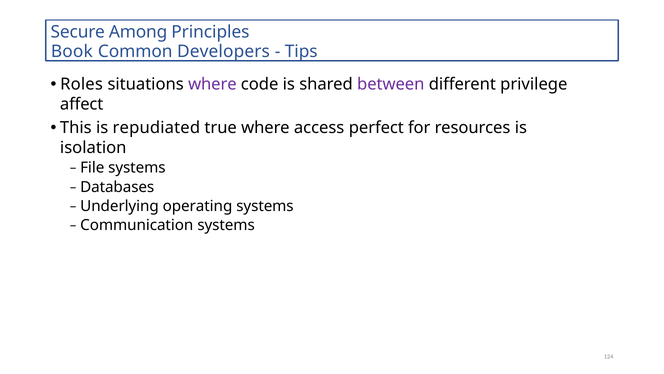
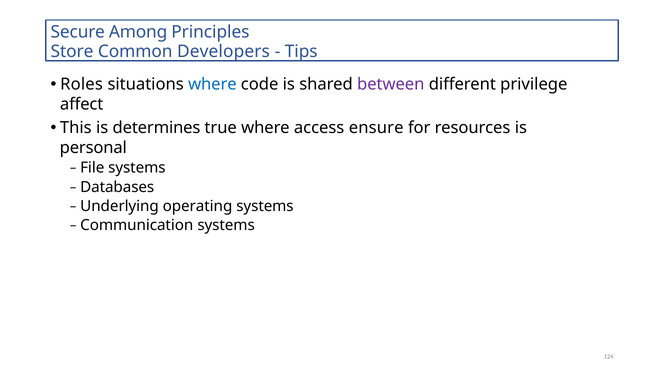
Book: Book -> Store (72, 52)
where colour: purple -> blue (212, 84)
repudiated: repudiated -> determines (157, 128)
perfect: perfect -> ensure (376, 128)
isolation: isolation -> personal (93, 148)
